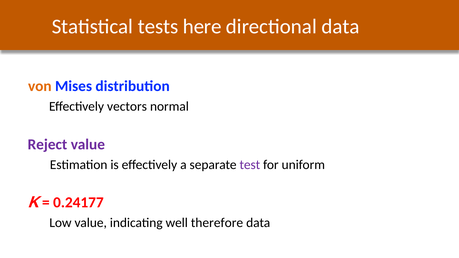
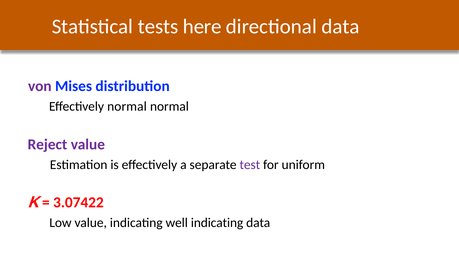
von colour: orange -> purple (40, 86)
Effectively vectors: vectors -> normal (127, 107)
0.24177: 0.24177 -> 3.07422 (78, 203)
well therefore: therefore -> indicating (217, 223)
